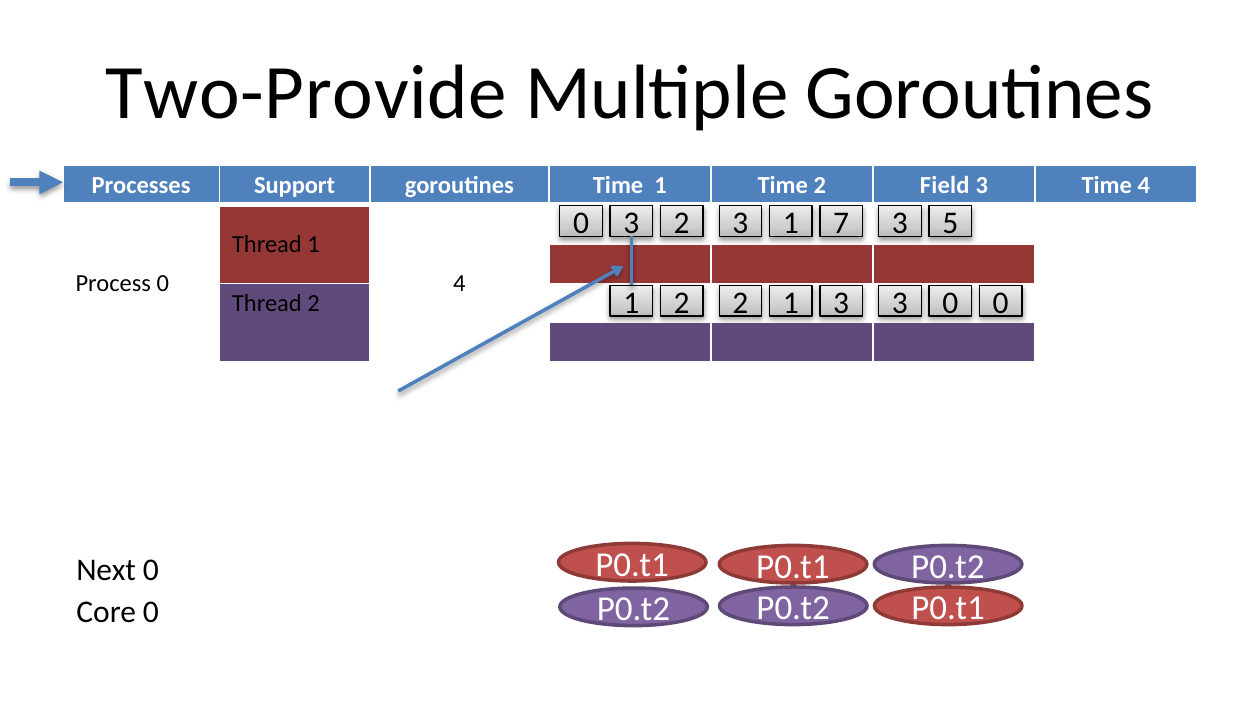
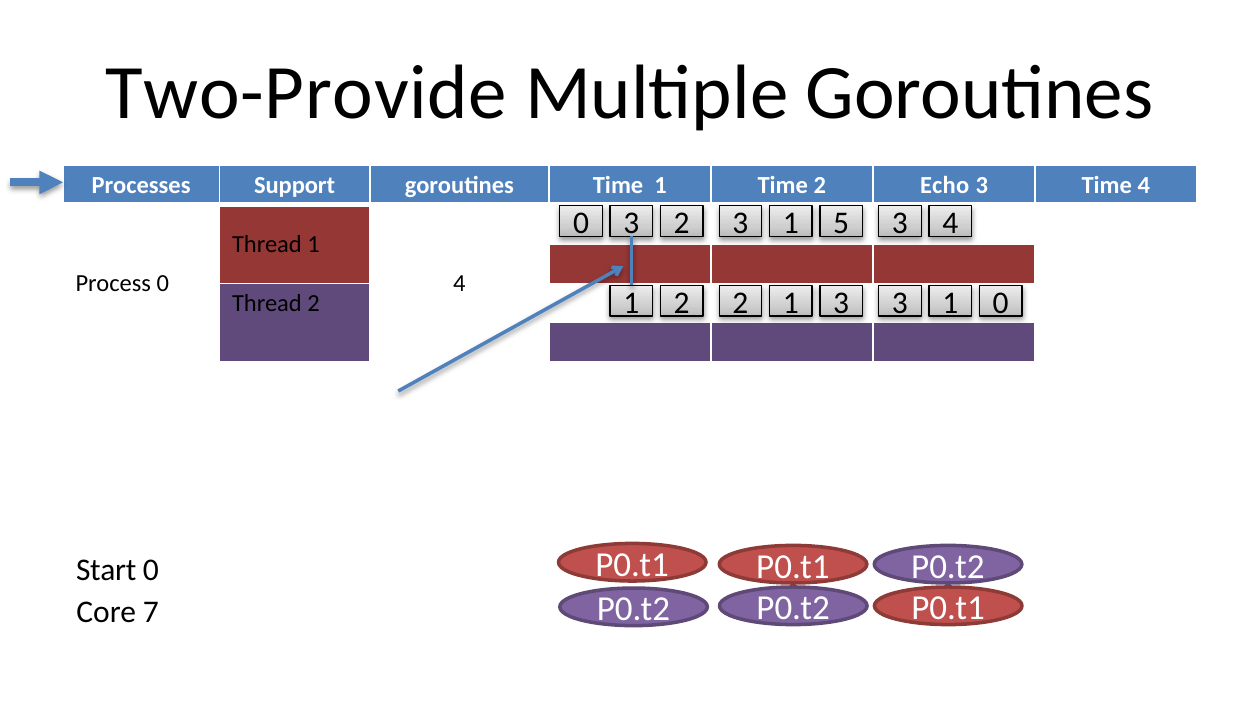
Field: Field -> Echo (945, 185)
7: 7 -> 5 (841, 223)
3 5: 5 -> 4 (950, 223)
3 3 0: 0 -> 1 (950, 303)
Next: Next -> Start (106, 570)
Core 0: 0 -> 7 (151, 612)
